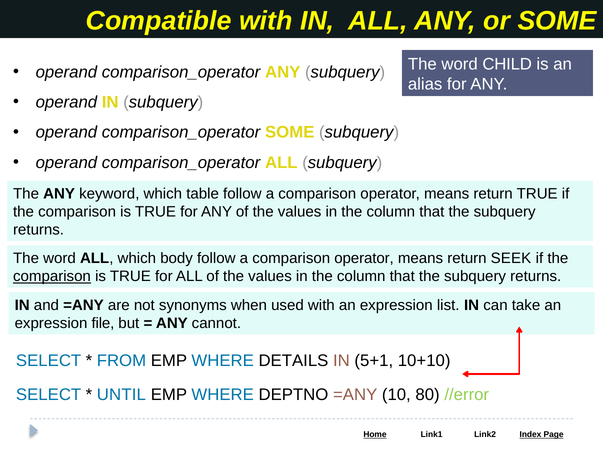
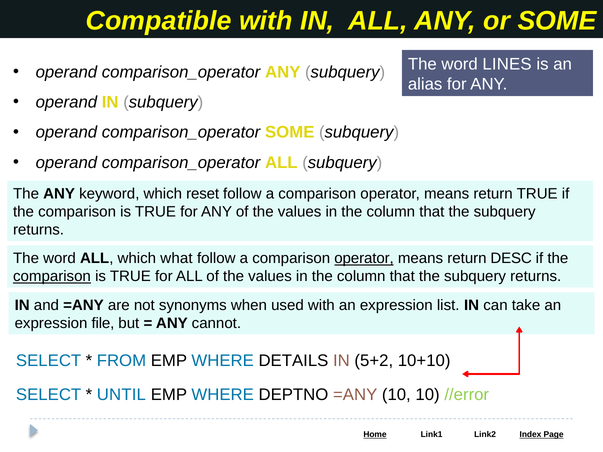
CHILD: CHILD -> LINES (507, 64)
table: table -> reset (203, 194)
body: body -> what (176, 259)
operator underline: none -> present (364, 259)
SEEK: SEEK -> DESC (511, 259)
5+1: 5+1 -> 5+2 (374, 361)
10 80: 80 -> 10 (428, 395)
